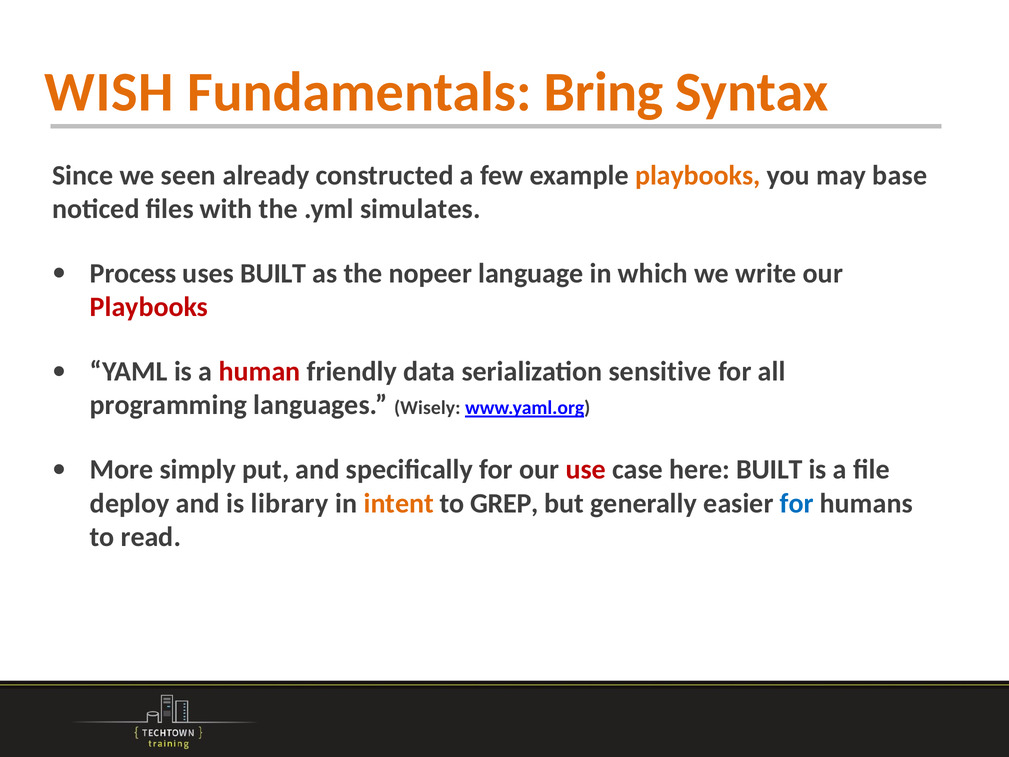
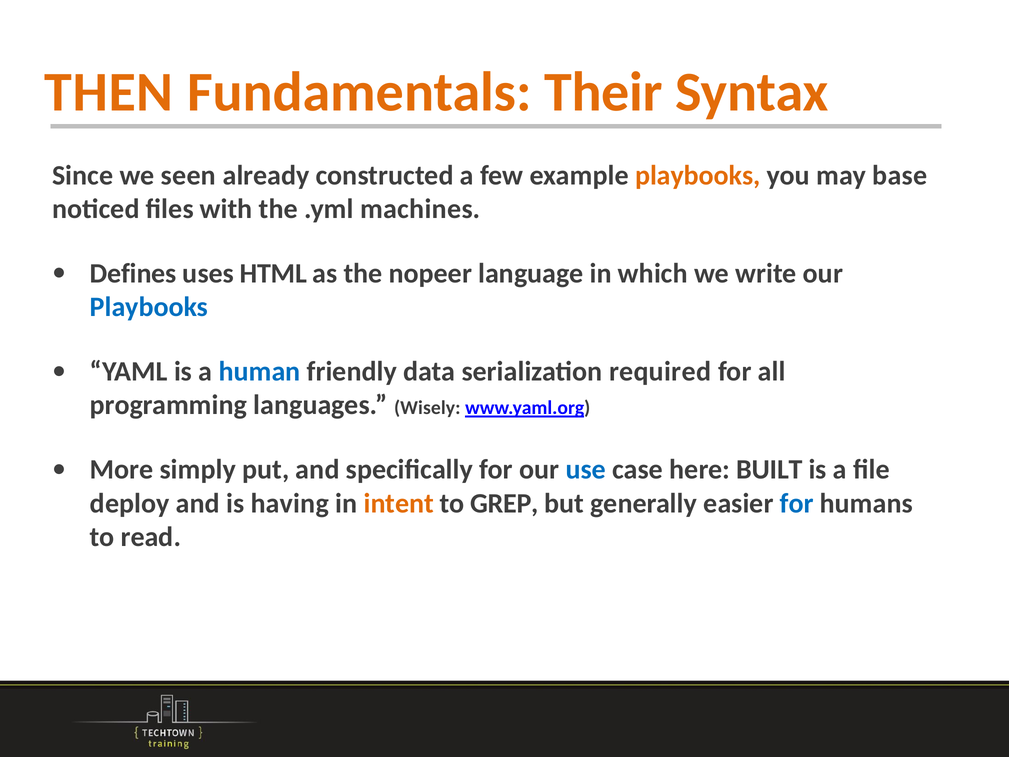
WISH: WISH -> THEN (109, 92)
Bring: Bring -> Their (603, 92)
simulates: simulates -> machines (420, 209)
Process: Process -> Defines (133, 273)
uses BUILT: BUILT -> HTML (273, 273)
Playbooks colour: red -> blue (149, 307)
human colour: red -> blue (260, 371)
sensitive: sensitive -> required (660, 371)
use colour: red -> blue (586, 470)
library: library -> having (290, 503)
